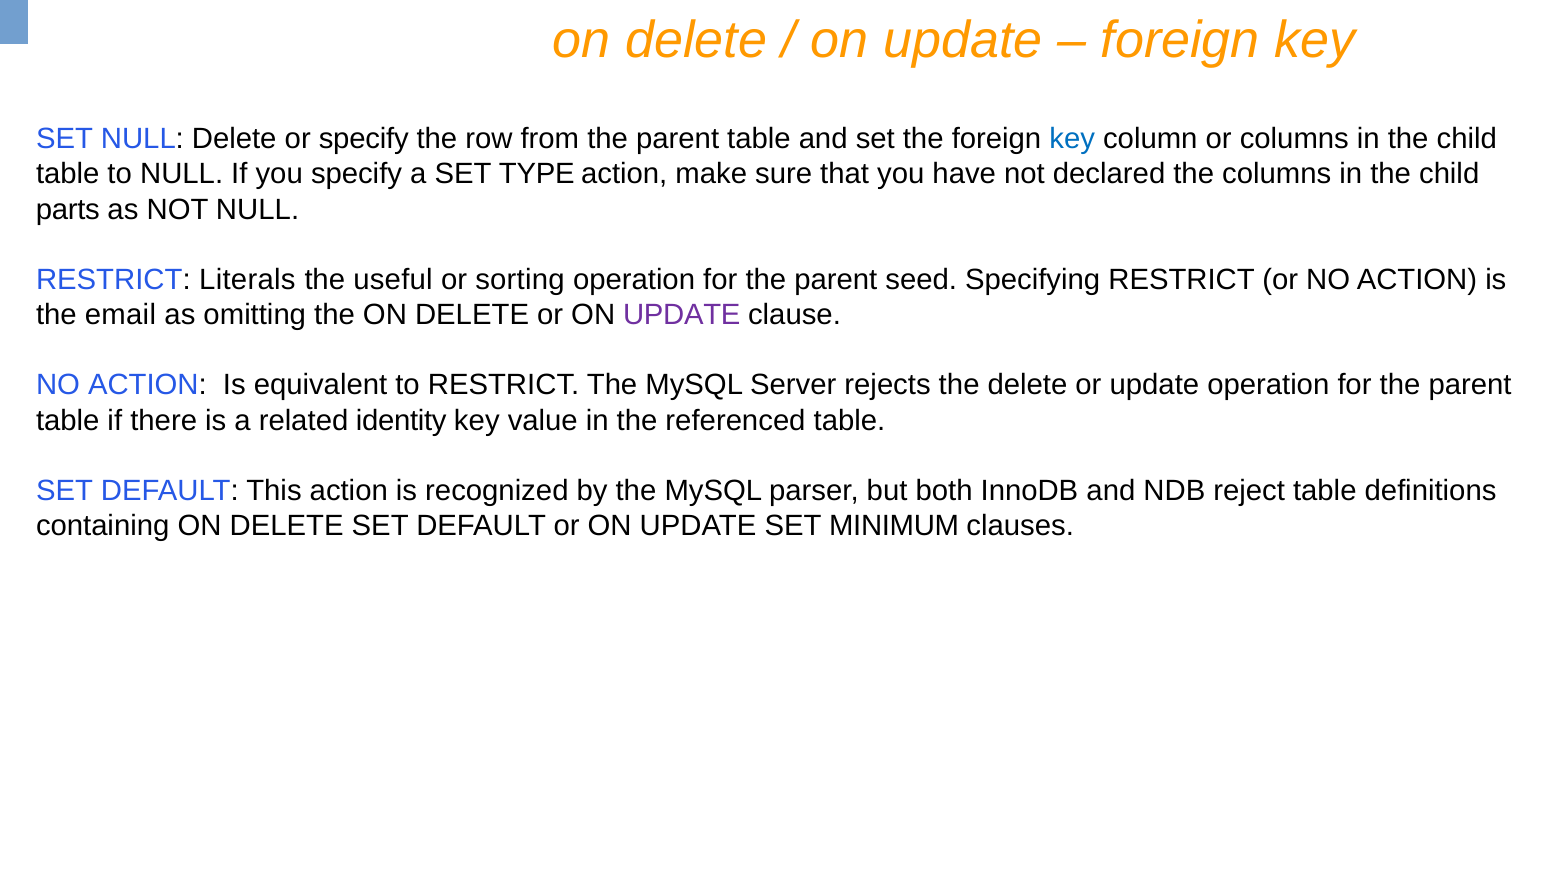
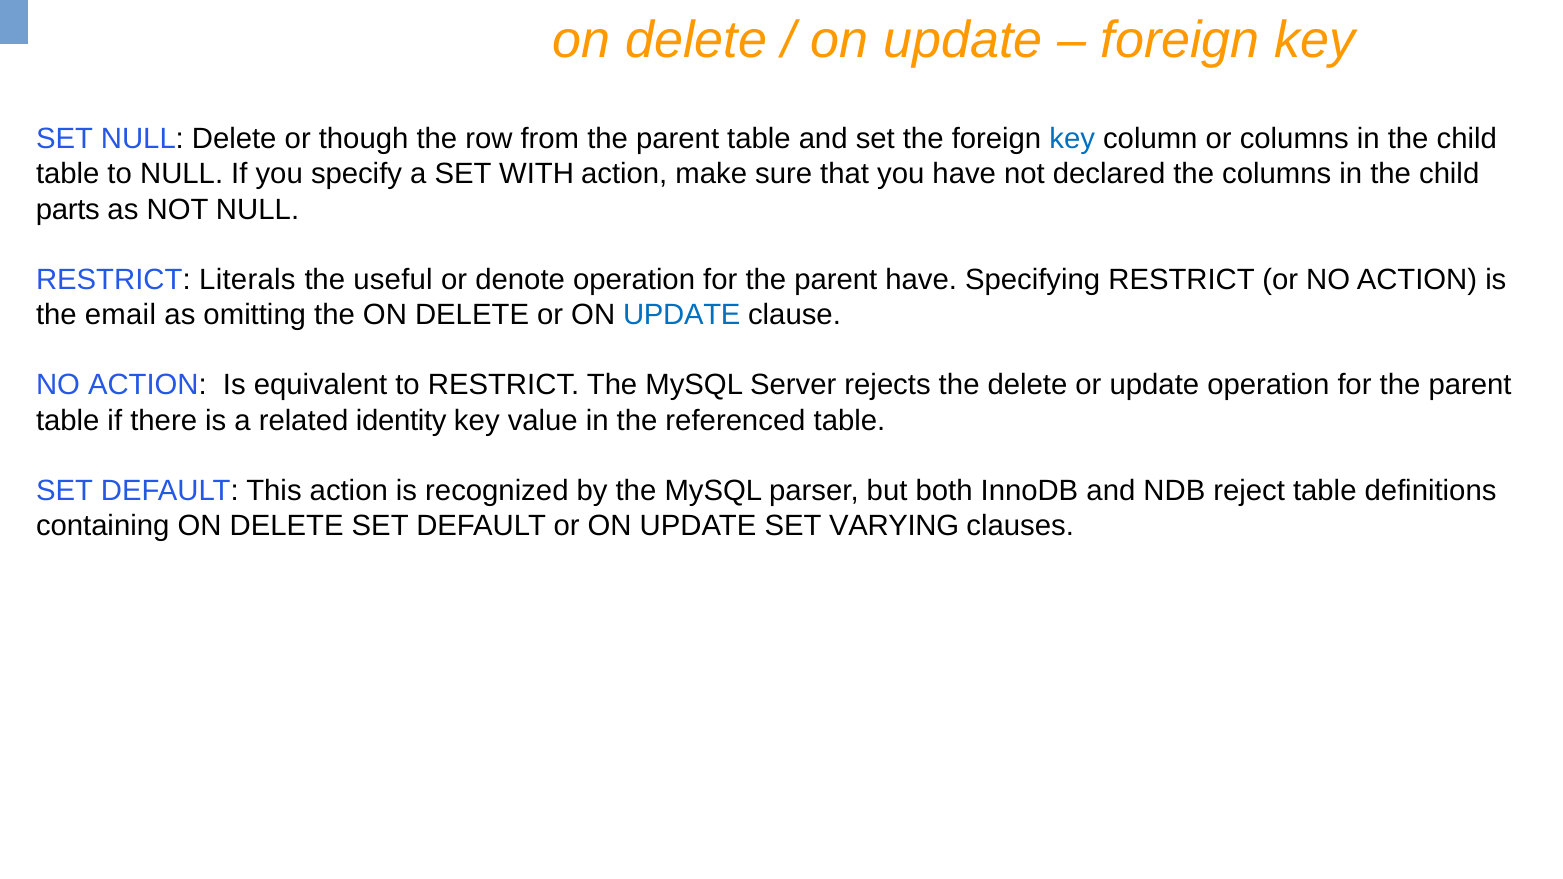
or specify: specify -> though (364, 139)
TYPE: TYPE -> WITH (537, 174)
sorting: sorting -> denote (520, 280)
parent seed: seed -> have (921, 280)
UPDATE colour: purple -> blue (682, 315)
MINIMUM: MINIMUM -> VARYING (894, 526)
